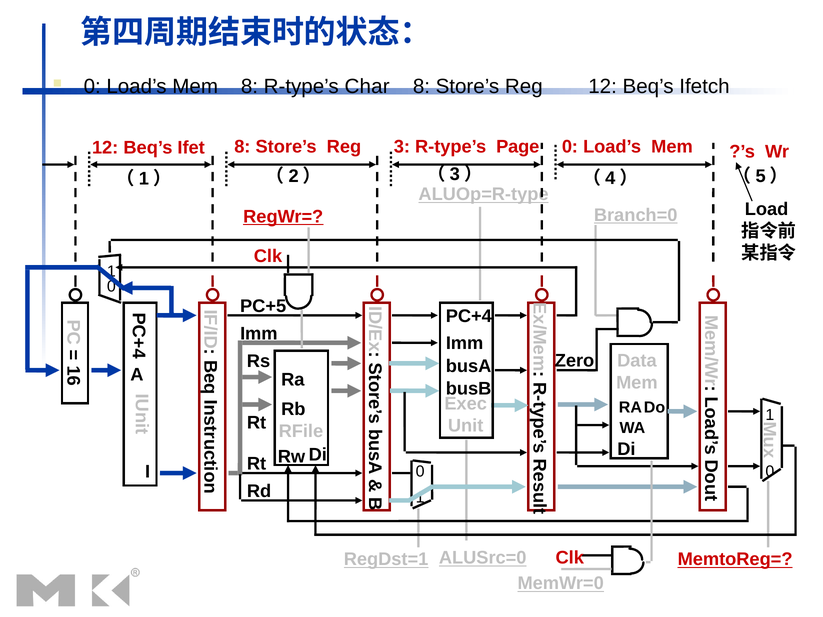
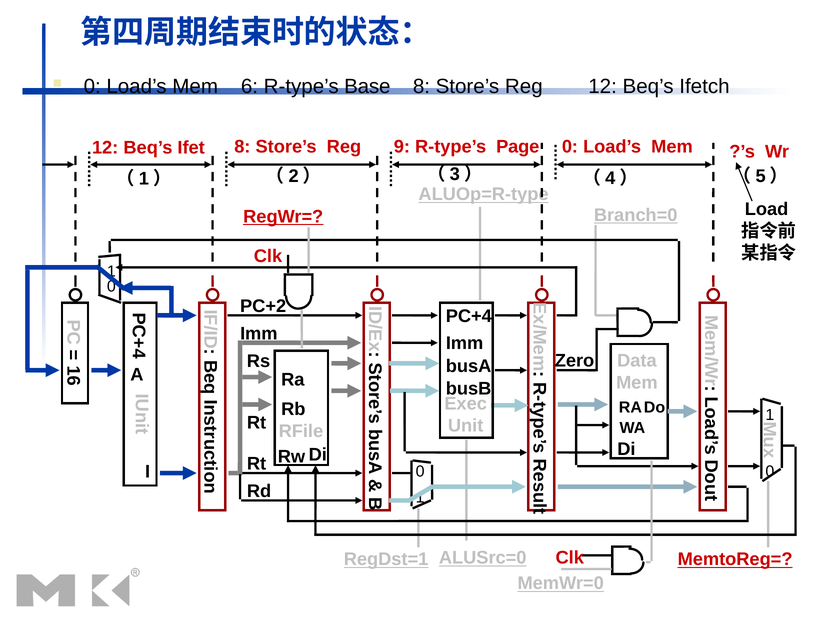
Mem 8: 8 -> 6 (249, 86)
Char: Char -> Base (367, 86)
3: 3 -> 9 (402, 147)
PC+5: PC+5 -> PC+2 (263, 306)
